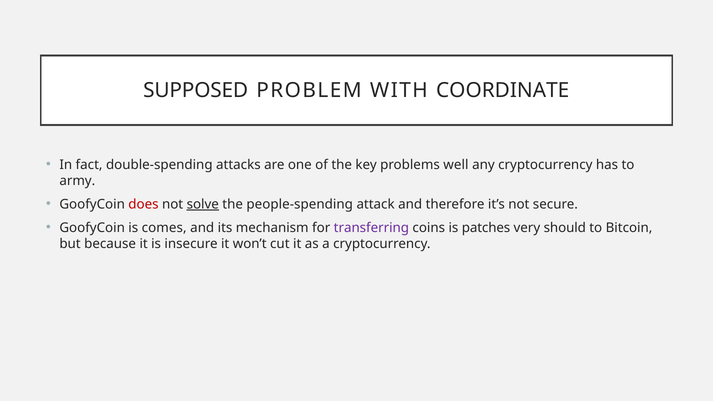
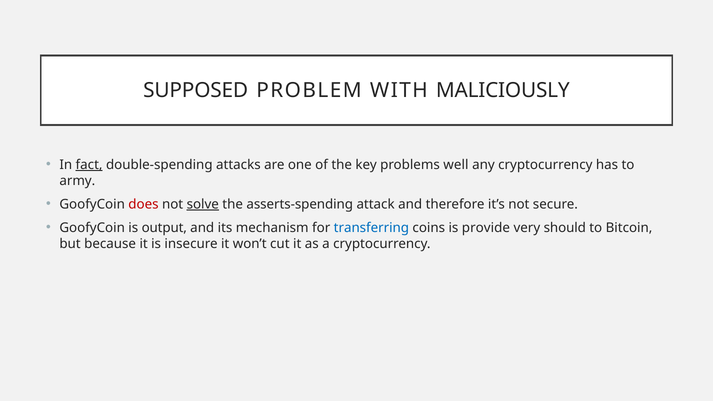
COORDINATE: COORDINATE -> MALICIOUSLY (503, 90)
fact underline: none -> present (89, 165)
people‐spending: people‐spending -> asserts‐spending (300, 204)
comes: comes -> output (164, 228)
transferring colour: purple -> blue (371, 228)
patches: patches -> provide (486, 228)
